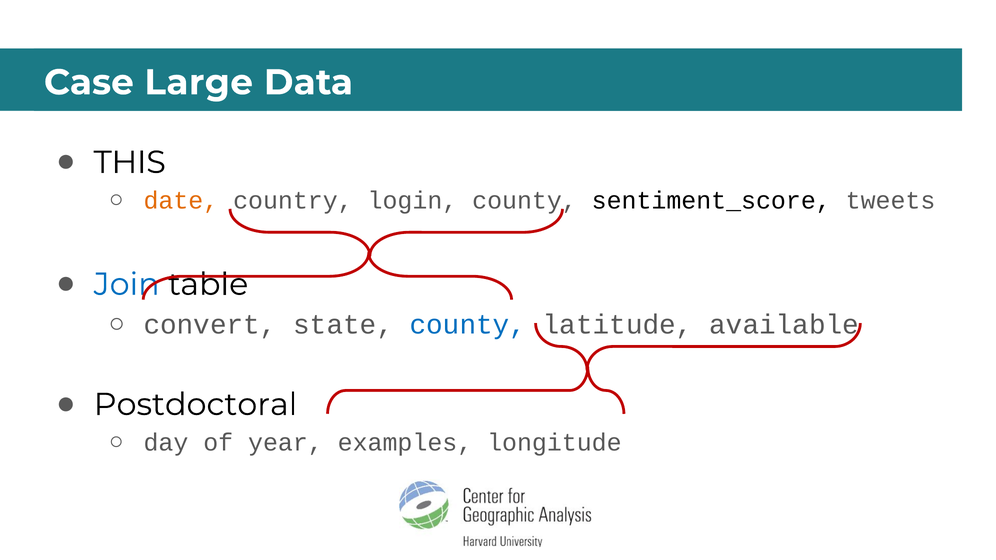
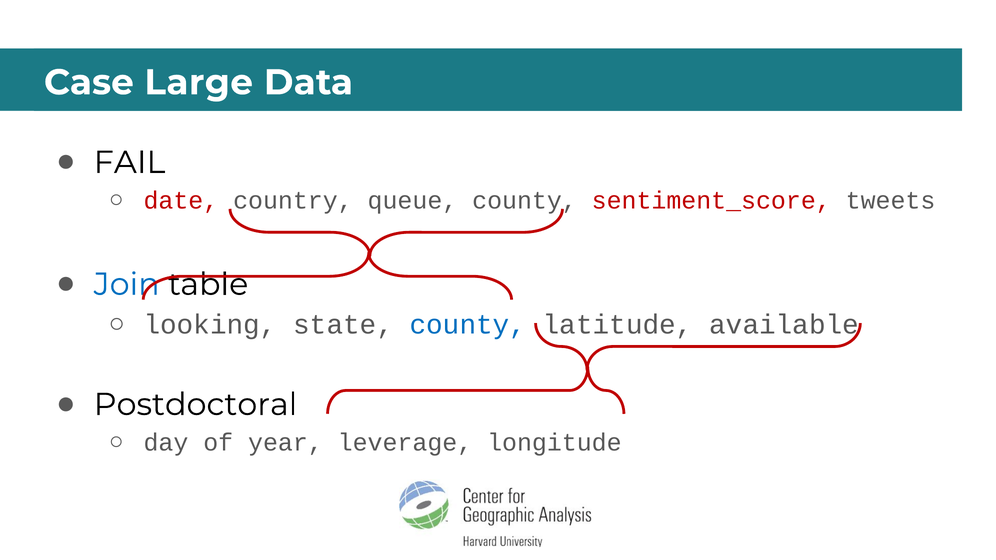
THIS: THIS -> FAIL (129, 162)
date colour: orange -> red (181, 200)
login: login -> queue (412, 200)
sentiment_score colour: black -> red (711, 200)
convert: convert -> looking (210, 325)
examples: examples -> leverage (405, 443)
